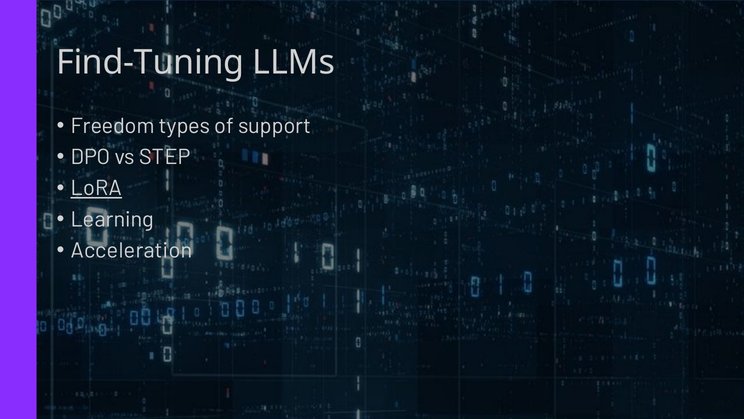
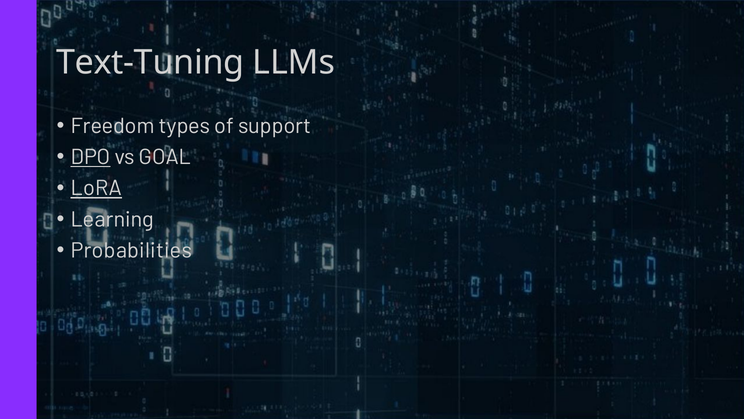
Find-Tuning: Find-Tuning -> Text-Tuning (150, 62)
DPO underline: none -> present (91, 157)
STEP: STEP -> GOAL (165, 157)
Acceleration: Acceleration -> Probabilities (131, 250)
